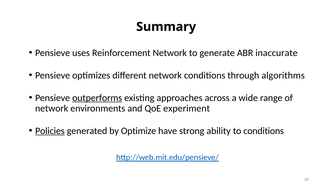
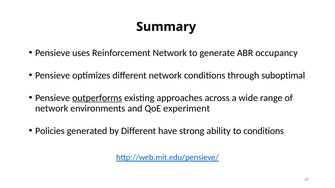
inaccurate: inaccurate -> occupancy (277, 53)
algorithms: algorithms -> suboptimal (283, 76)
Policies underline: present -> none (50, 131)
by Optimize: Optimize -> Different (139, 131)
